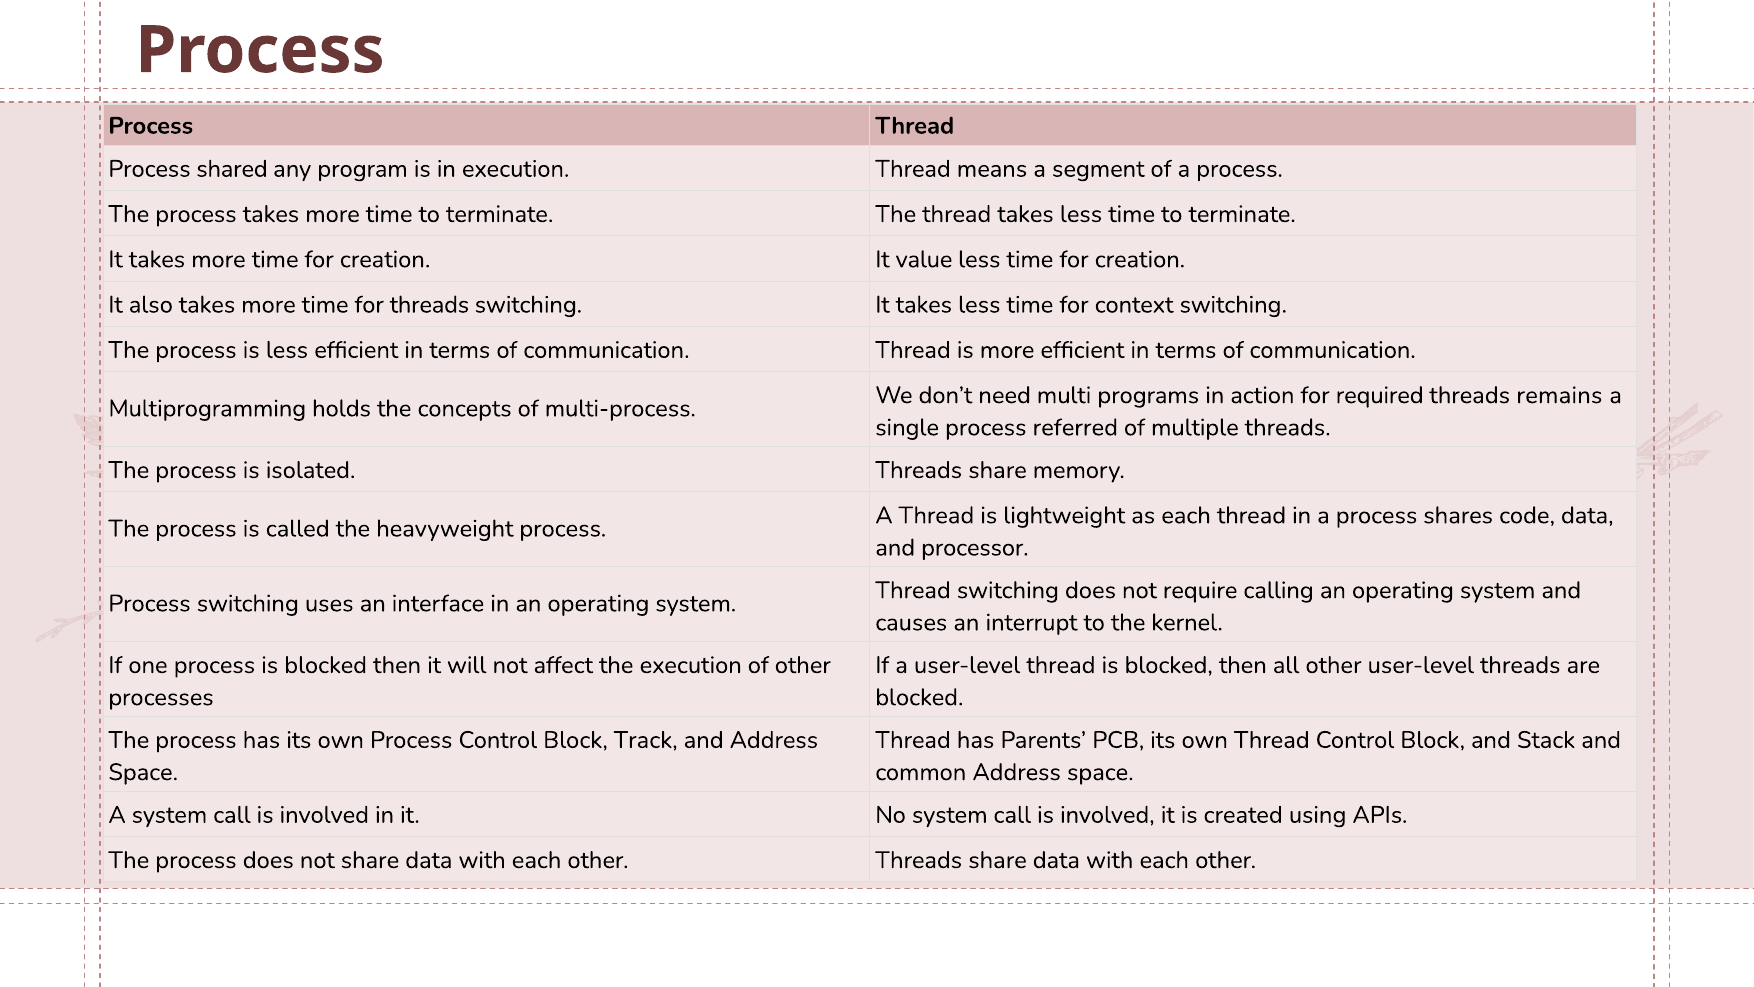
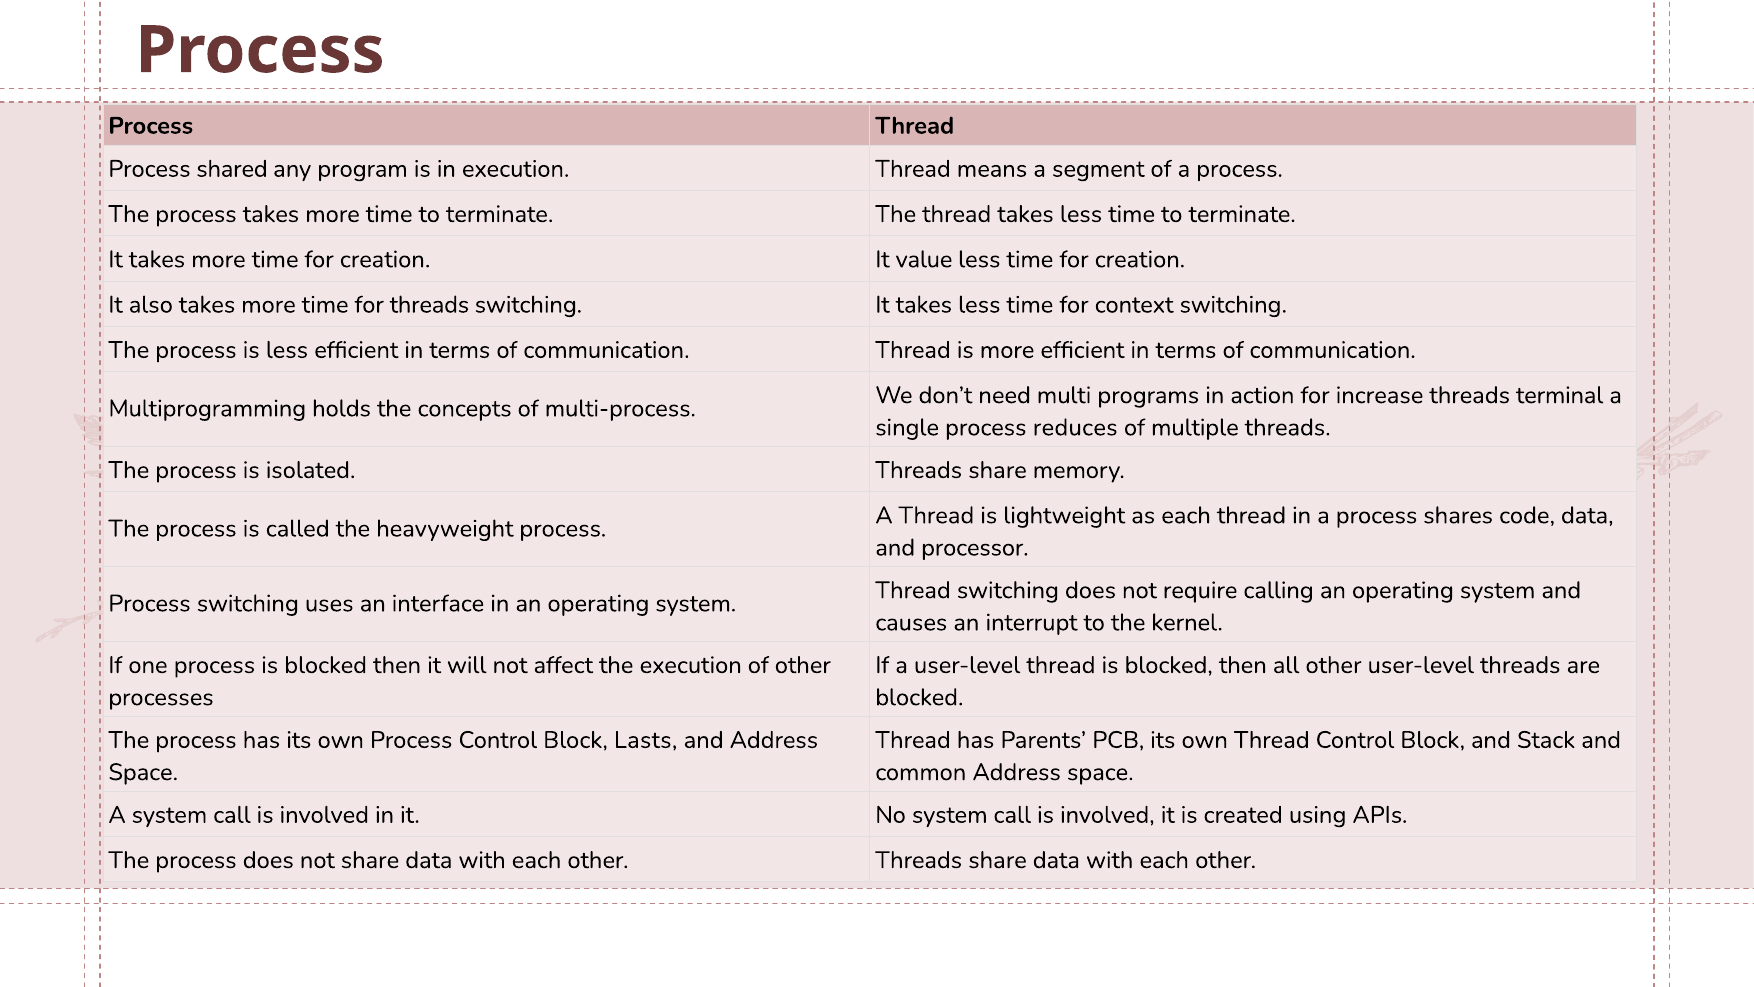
required: required -> increase (1380, 395)
remains: remains -> terminal (1560, 395)
referred: referred -> reduces (1075, 427)
Track: Track -> Lasts (646, 740)
